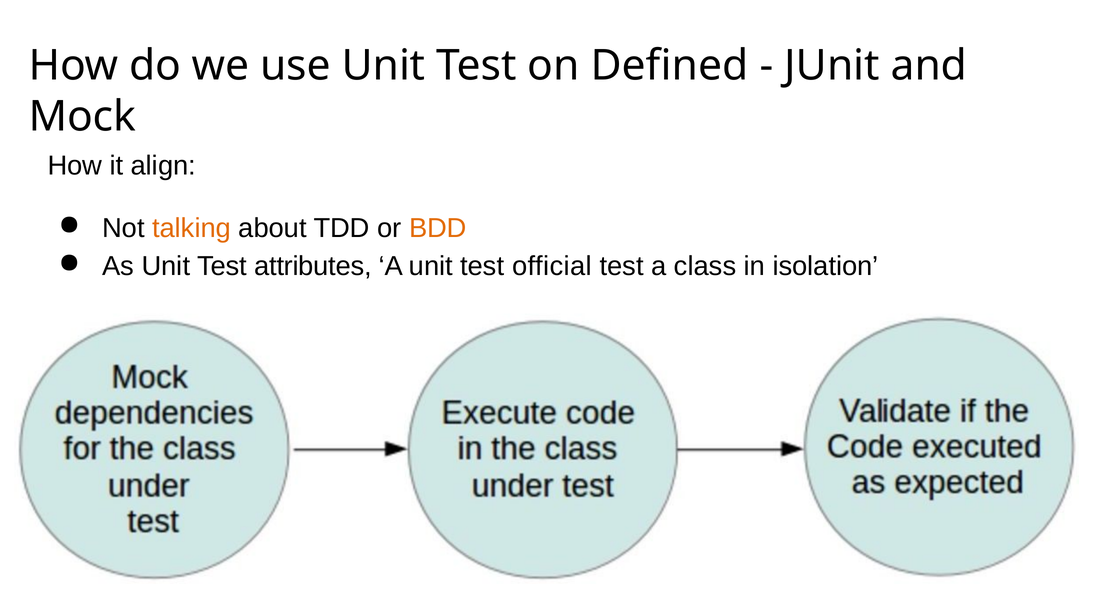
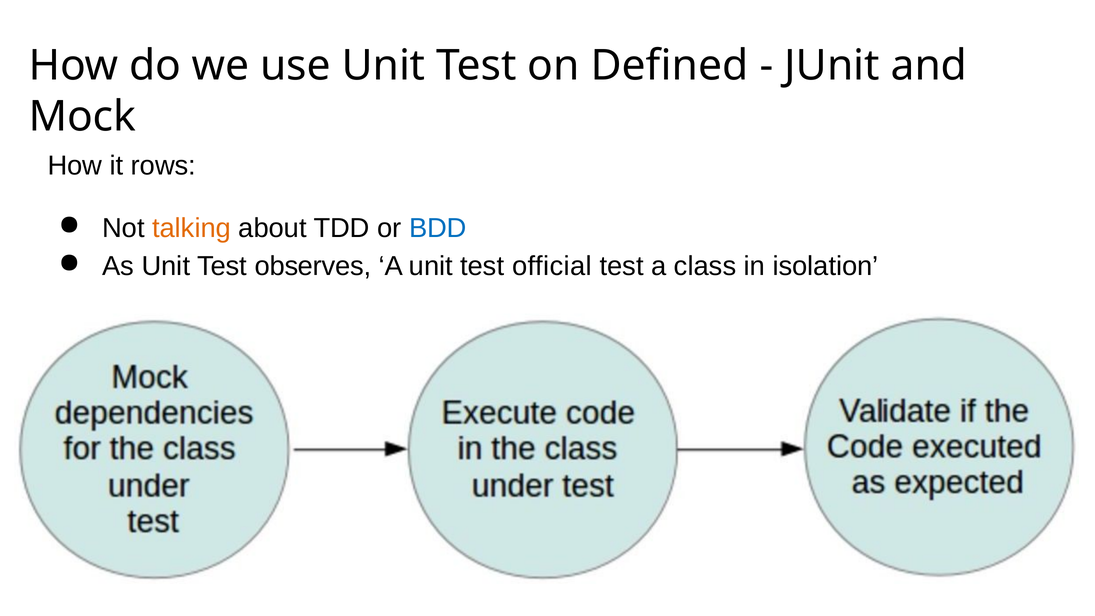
align: align -> rows (163, 166)
BDD colour: orange -> blue (438, 228)
attributes: attributes -> observes (313, 266)
